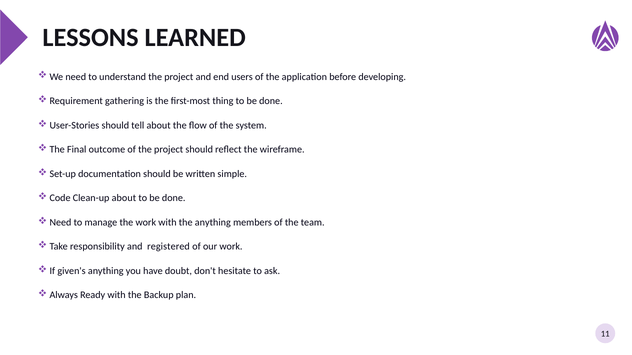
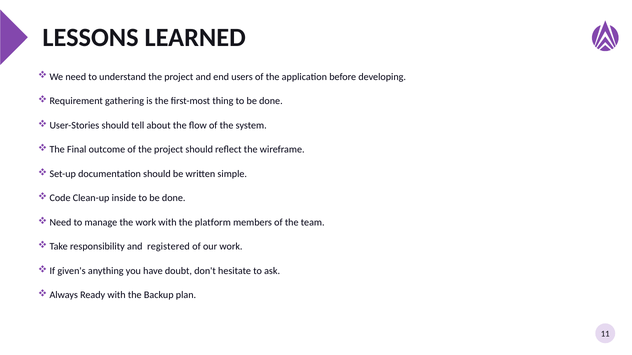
Clean-up about: about -> inside (124, 198)
the anything: anything -> platform (213, 223)
